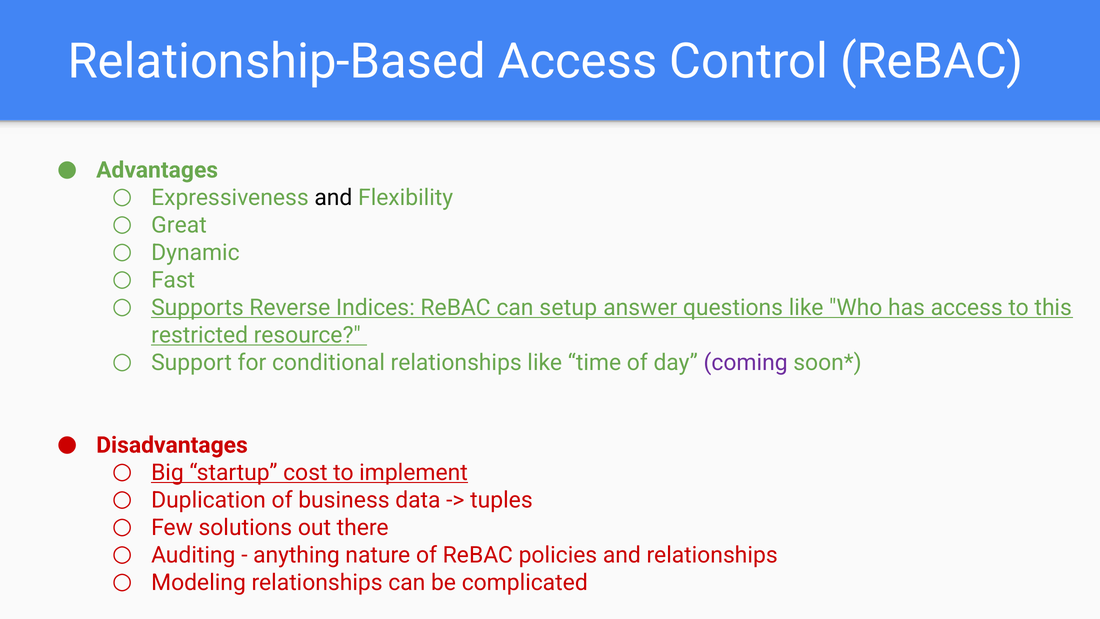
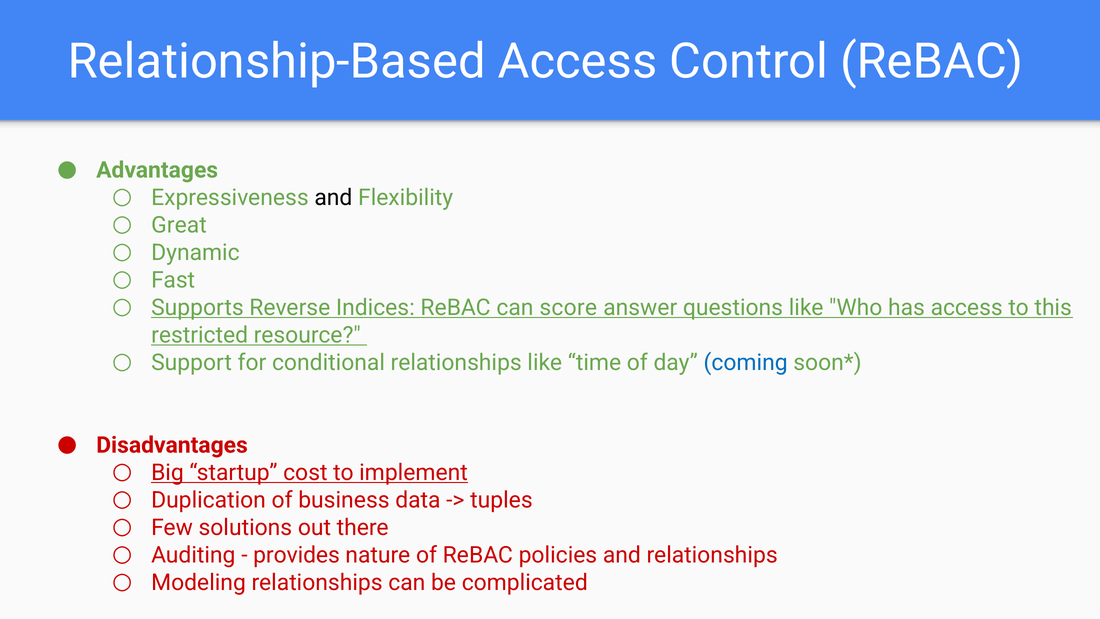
setup: setup -> score (568, 307)
coming colour: purple -> blue (746, 362)
anything: anything -> provides (297, 555)
